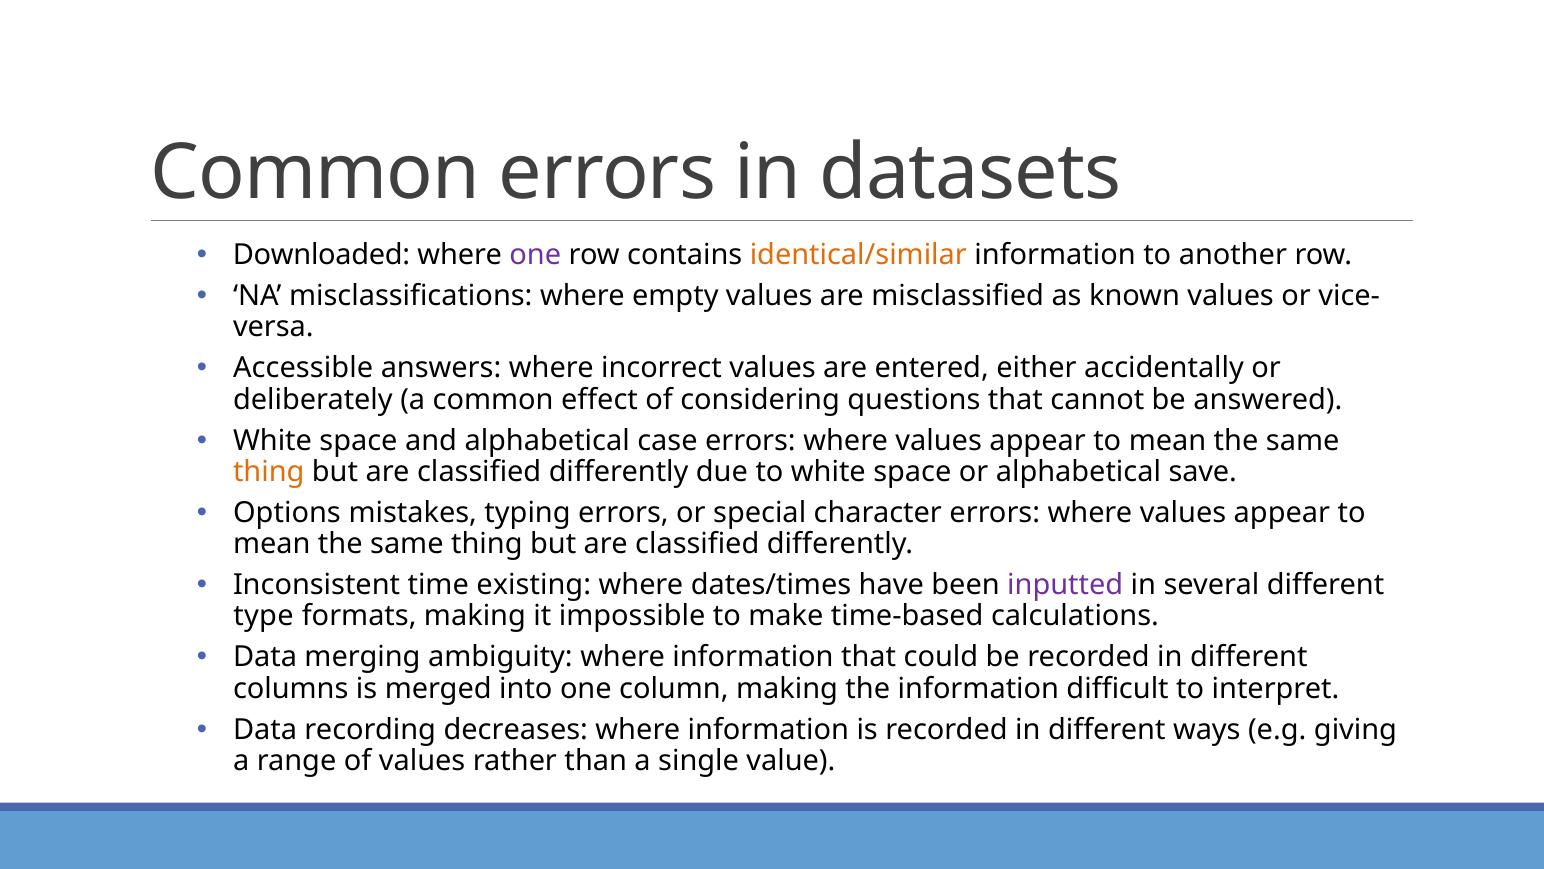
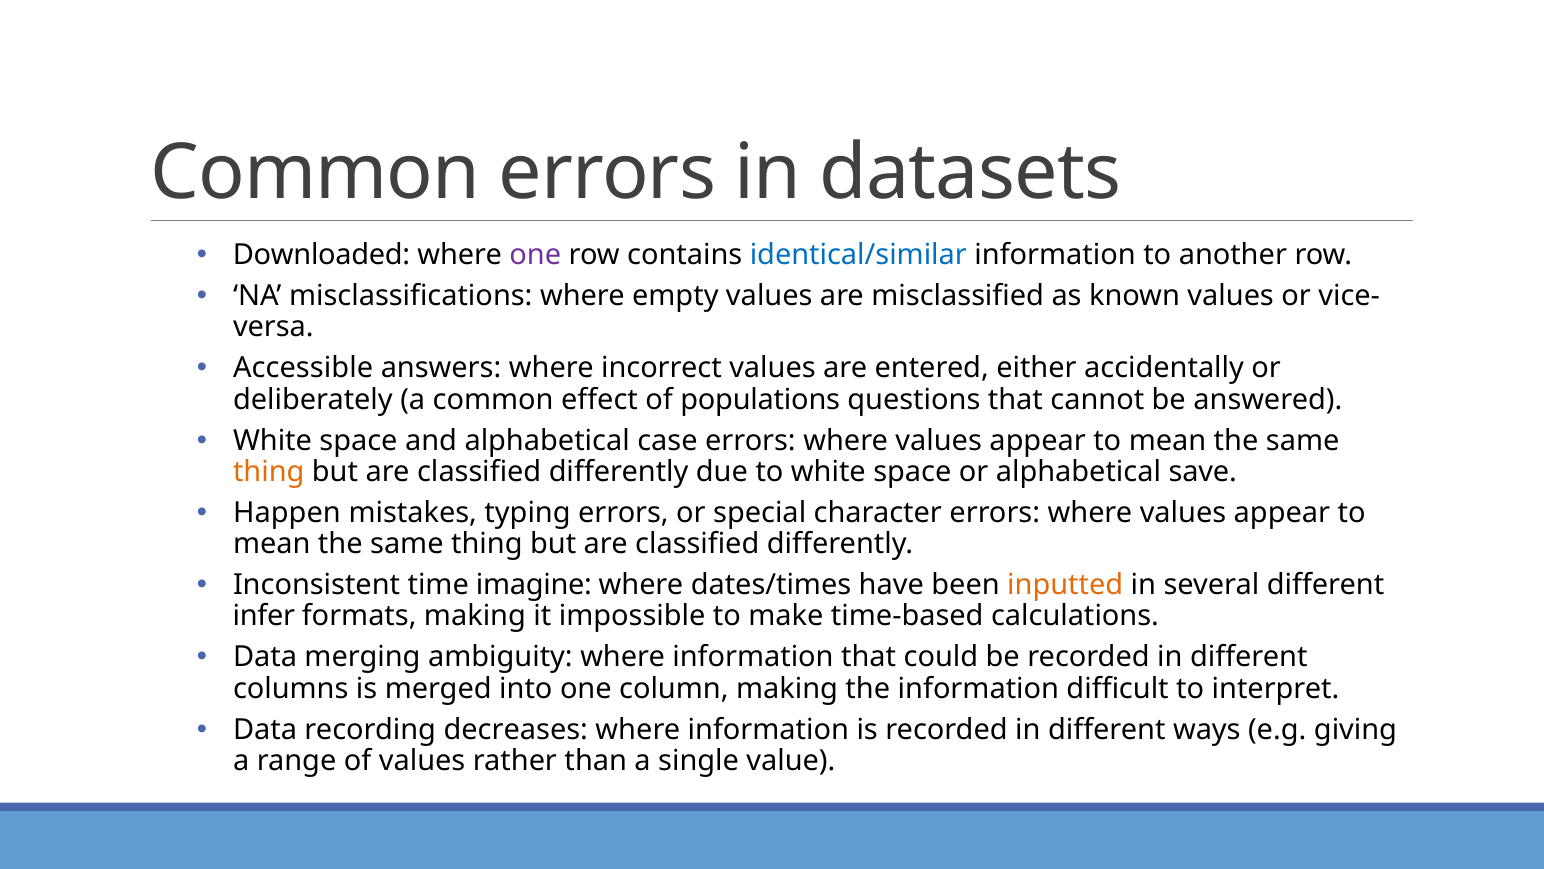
identical/similar colour: orange -> blue (858, 255)
considering: considering -> populations (760, 399)
Options: Options -> Happen (287, 513)
existing: existing -> imagine (534, 585)
inputted colour: purple -> orange (1065, 585)
type: type -> infer (264, 616)
